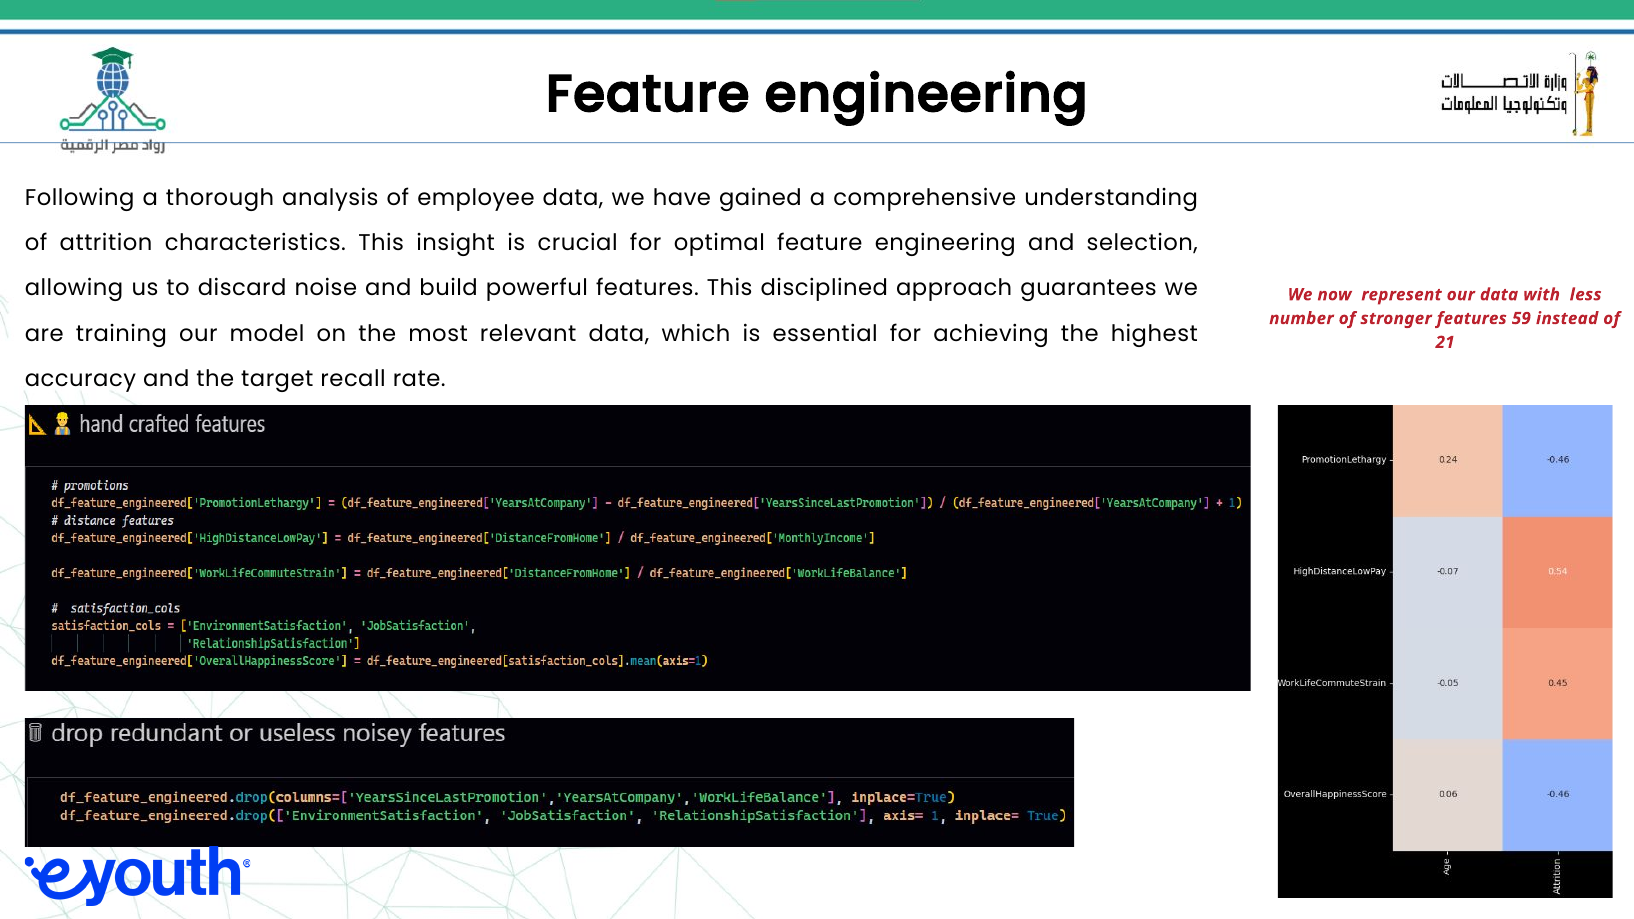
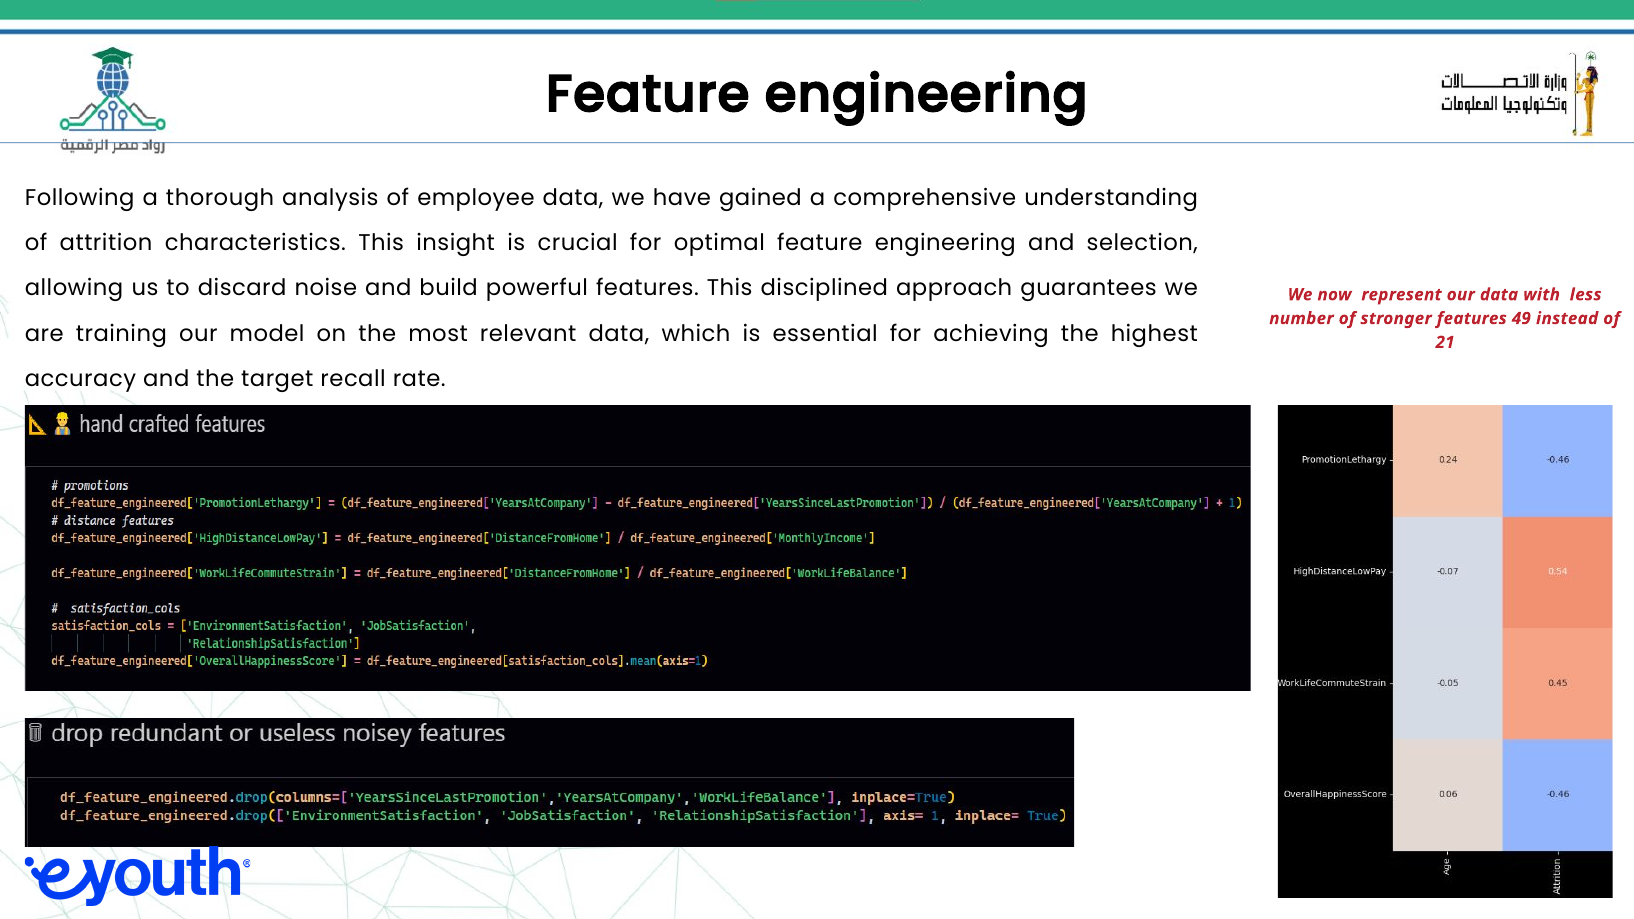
59: 59 -> 49 (1521, 319)
